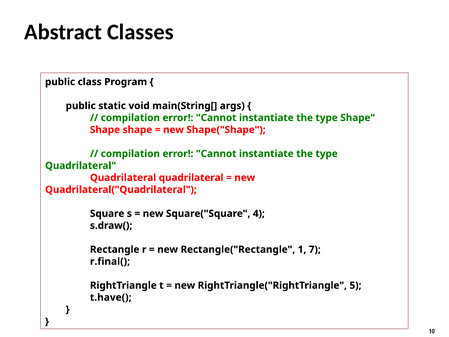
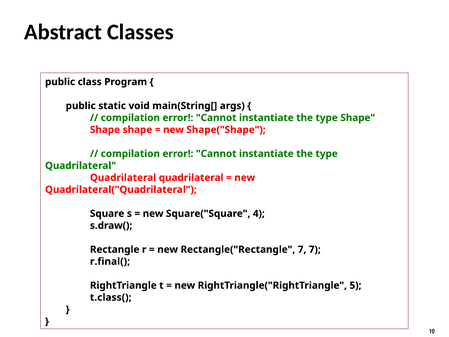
Rectangle("Rectangle 1: 1 -> 7 (302, 249)
t.have(: t.have( -> t.class( (111, 297)
